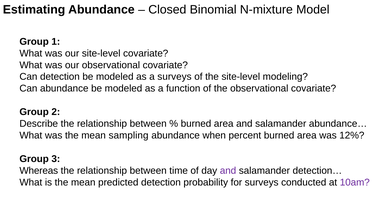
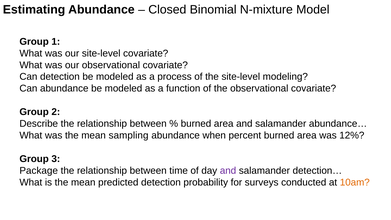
a surveys: surveys -> process (175, 77)
Whereas: Whereas -> Package (39, 171)
10am colour: purple -> orange (355, 182)
